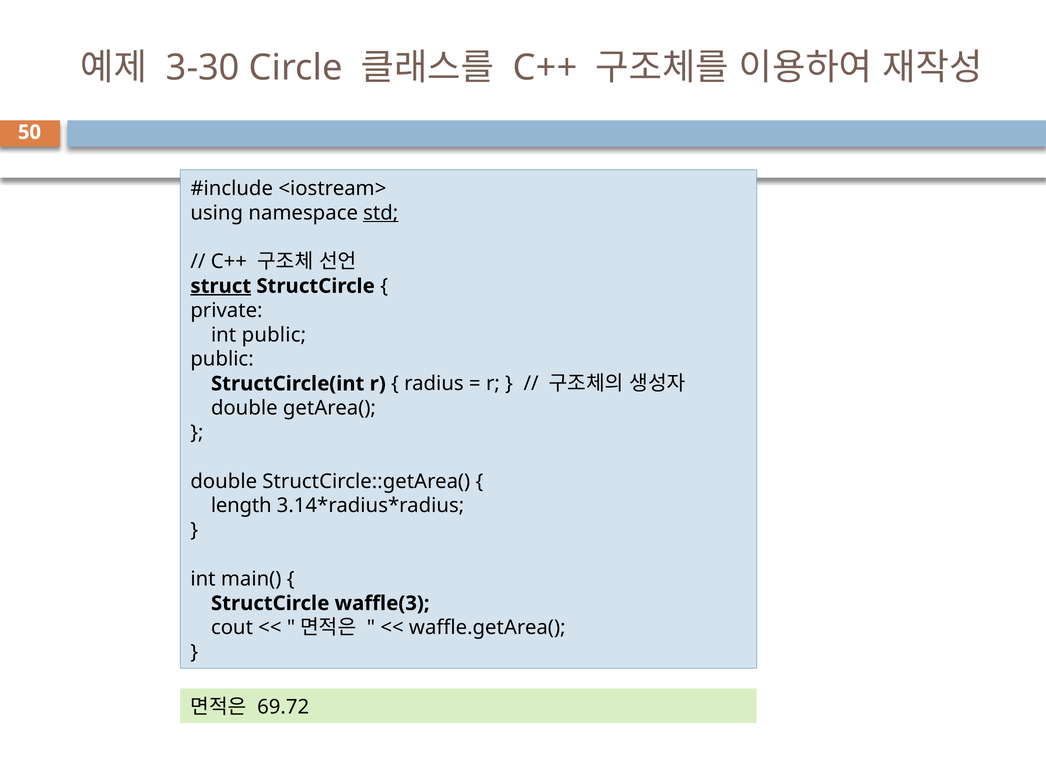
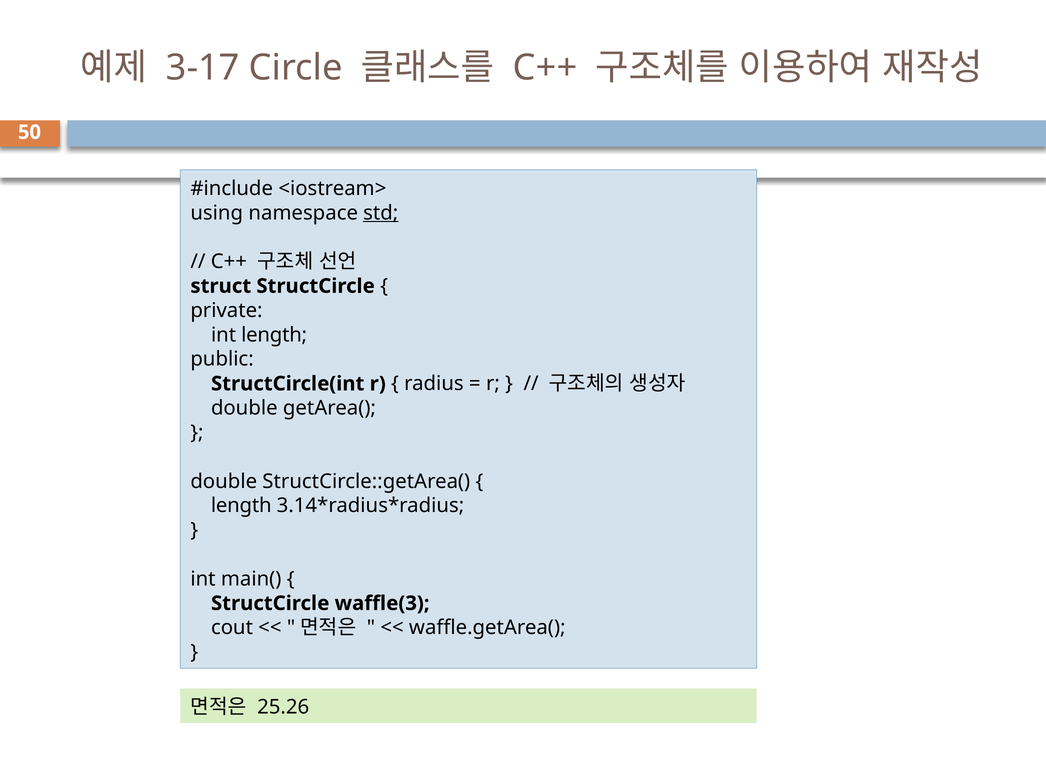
3-30: 3-30 -> 3-17 (203, 68)
struct underline: present -> none (221, 286)
int public: public -> length (274, 335)
69.72: 69.72 -> 25.26 (283, 708)
